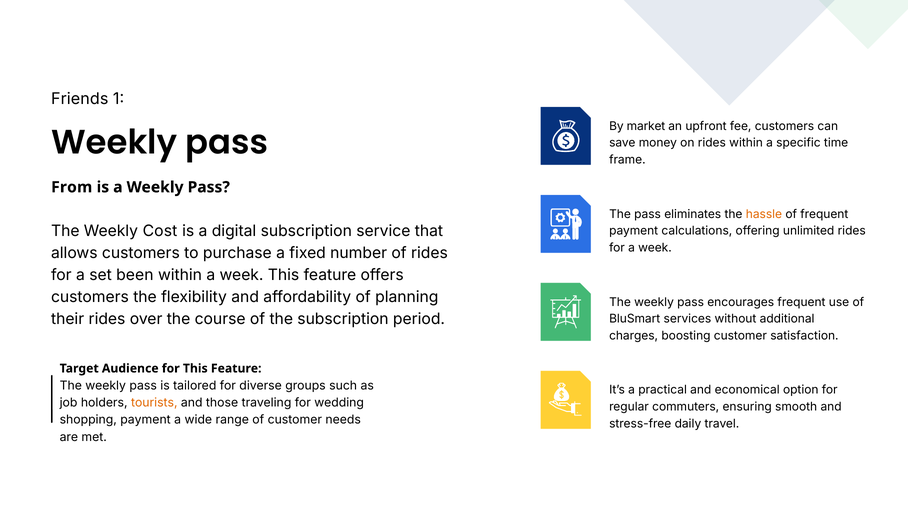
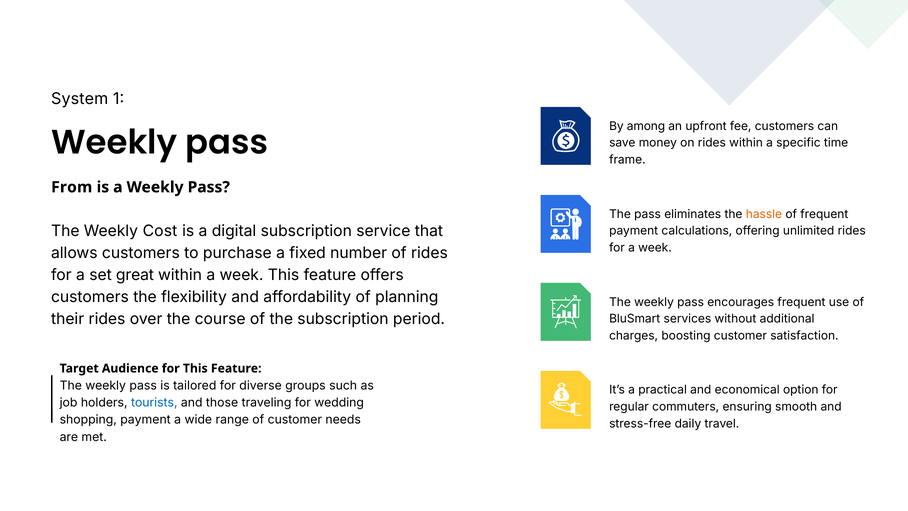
Friends: Friends -> System (80, 99)
market: market -> among (646, 126)
been: been -> great (135, 275)
tourists colour: orange -> blue (154, 403)
